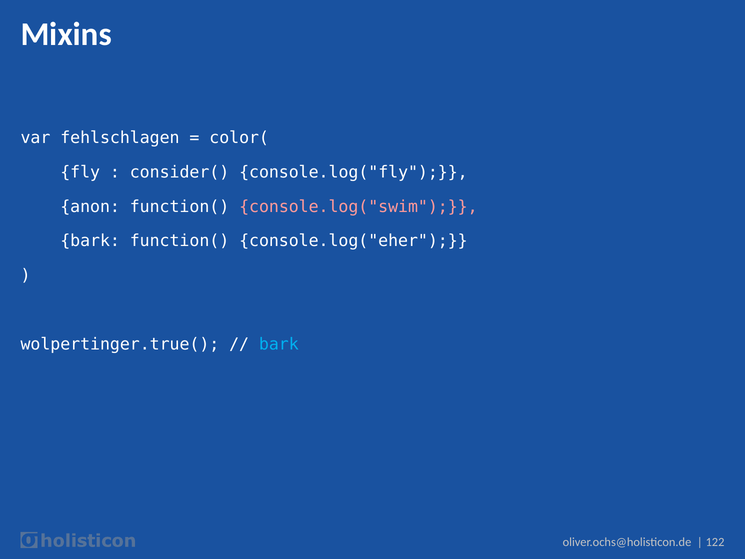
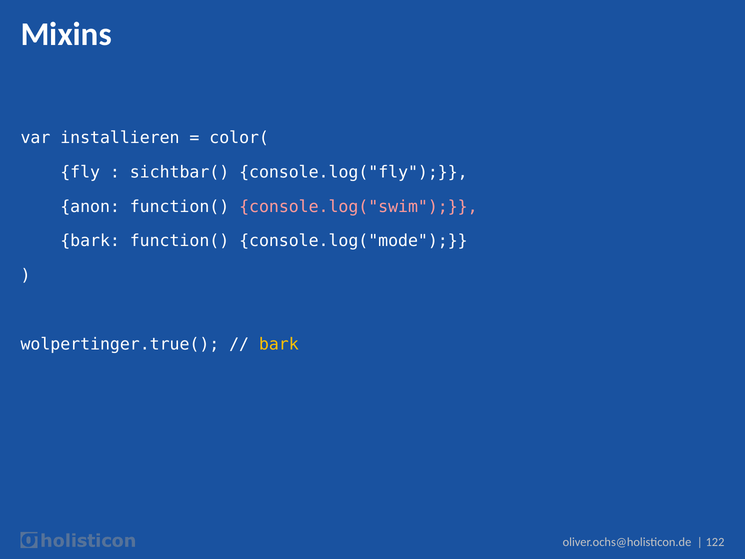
fehlschlagen: fehlschlagen -> installieren (120, 138)
consider(: consider( -> sichtbar( (180, 172)
console.log("eher: console.log("eher -> console.log("mode (353, 241)
bark colour: light blue -> yellow (279, 344)
